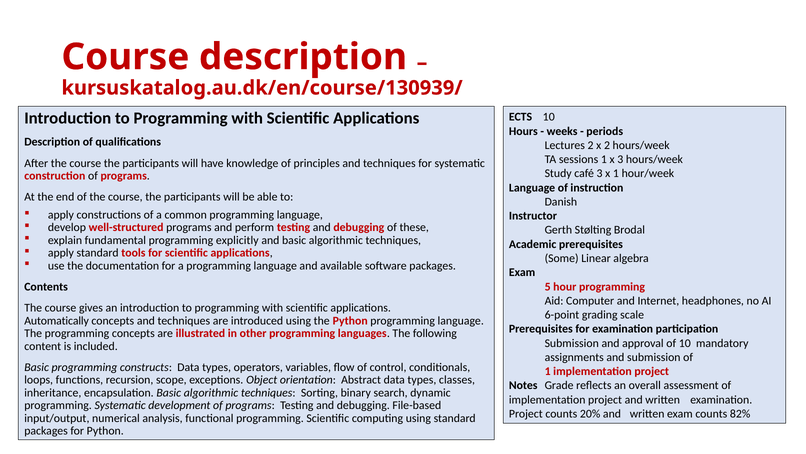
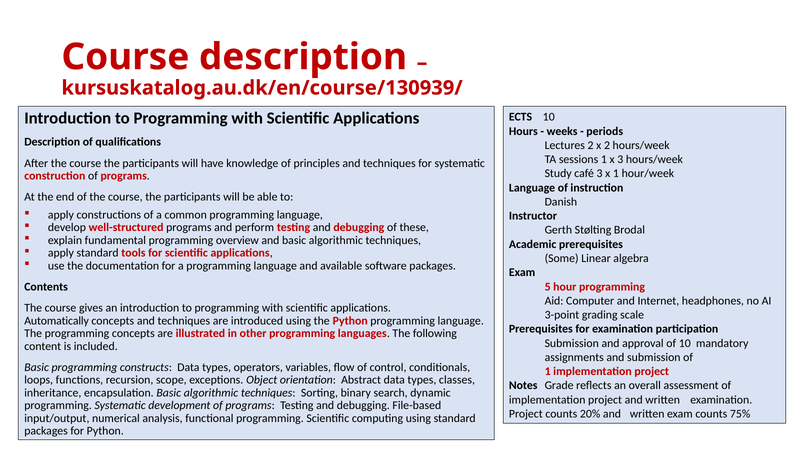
explicitly: explicitly -> overview (237, 240)
6-point: 6-point -> 3-point (562, 314)
82%: 82% -> 75% (740, 413)
